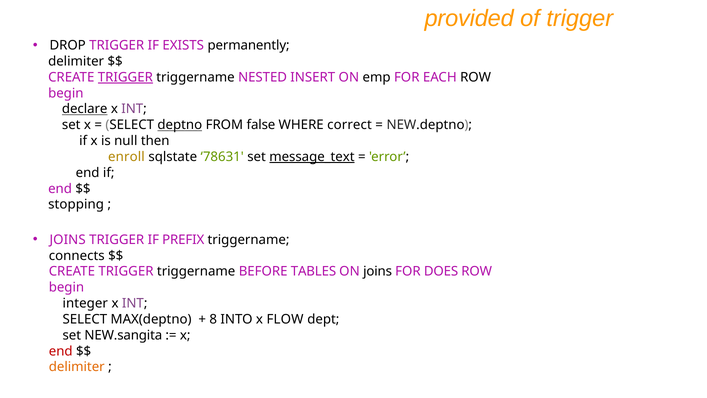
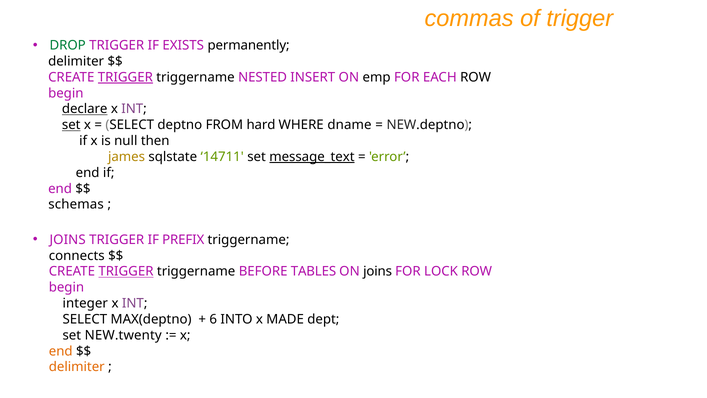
provided: provided -> commas (469, 18)
DROP colour: black -> green (68, 45)
set underline: none -> present (71, 125)
deptno underline: present -> none (180, 125)
false: false -> hard (261, 125)
correct: correct -> dname (349, 125)
enroll: enroll -> james (127, 157)
78631: 78631 -> 14711 (222, 157)
stopping: stopping -> schemas (76, 204)
TRIGGER underline: none -> present (126, 271)
DOES: DOES -> LOCK (441, 271)
8: 8 -> 6 (213, 319)
FLOW: FLOW -> MADE (285, 319)
NEW.sangita: NEW.sangita -> NEW.twenty (123, 335)
end colour: red -> orange (61, 351)
